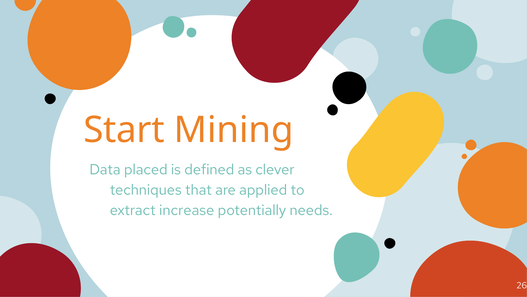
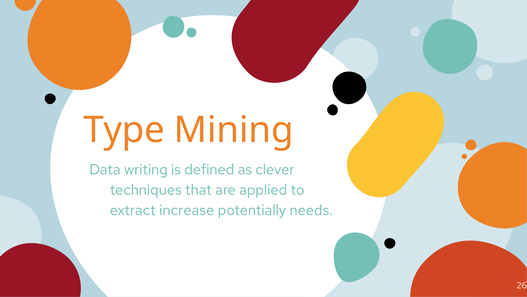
Start: Start -> Type (124, 130)
placed: placed -> writing (146, 169)
